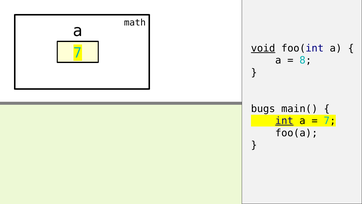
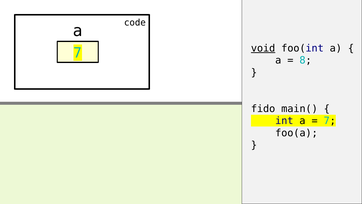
math: math -> code (135, 23)
bugs: bugs -> fido (263, 109)
int underline: present -> none (284, 121)
